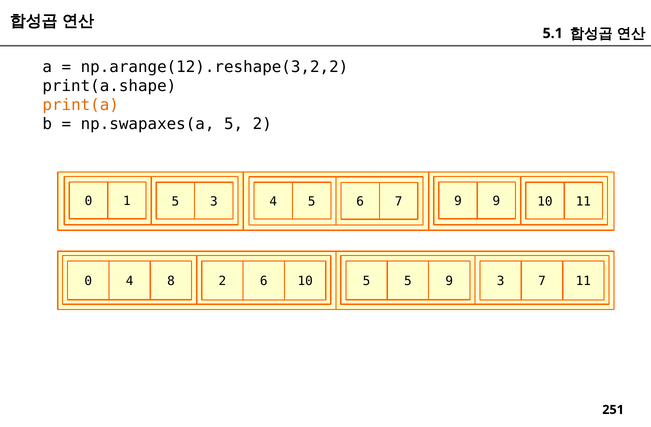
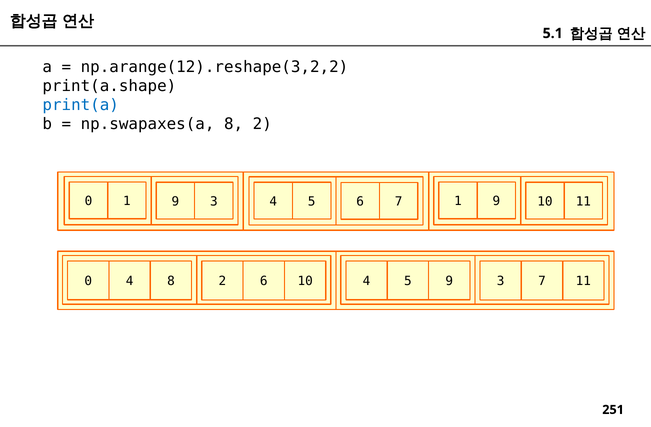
print(a colour: orange -> blue (81, 105)
np.swapaxes(a 5: 5 -> 8 (234, 124)
0 1 5: 5 -> 9 (175, 202)
7 9: 9 -> 1 (458, 202)
10 5: 5 -> 4 (367, 282)
